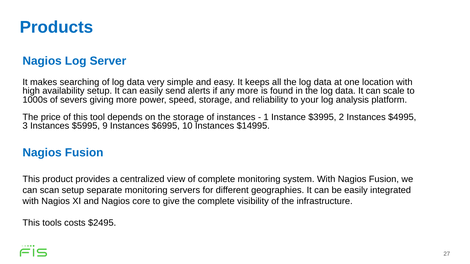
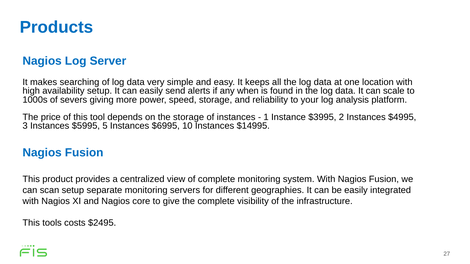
any more: more -> when (248, 91)
9: 9 -> 5 (105, 126)
